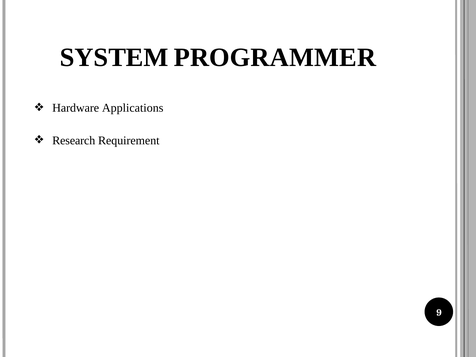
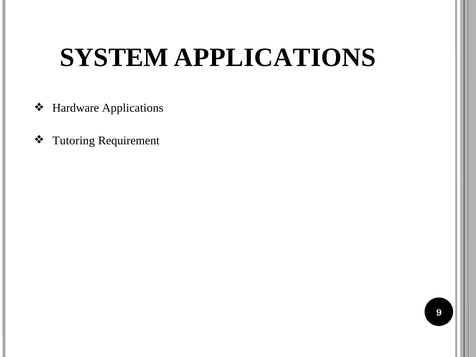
SYSTEM PROGRAMMER: PROGRAMMER -> APPLICATIONS (275, 57)
Research: Research -> Tutoring (74, 140)
